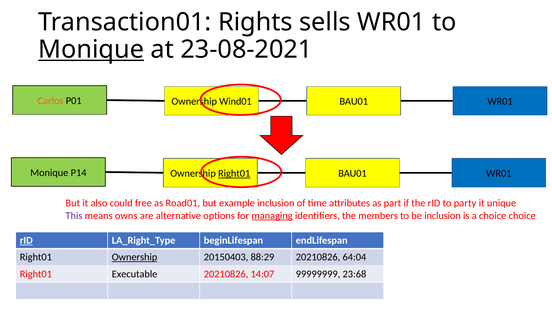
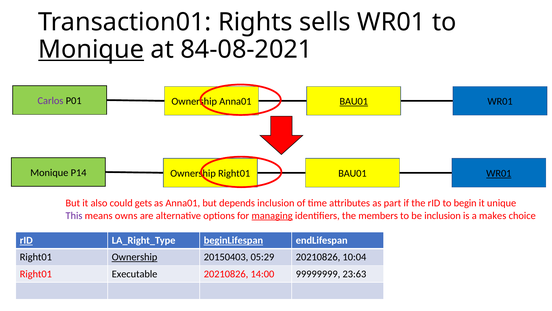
23-08-2021: 23-08-2021 -> 84-08-2021 (246, 49)
Carlos colour: orange -> purple (51, 101)
Wind01: Wind01 -> Anna01 (235, 101)
BAU01 underline: none -> present (354, 101)
Right01 underline: present -> none (234, 173)
WR01 underline: none -> present (499, 173)
free: free -> gets (143, 203)
as Road01: Road01 -> Anna01 (183, 203)
example: example -> depends (237, 203)
party: party -> begin (465, 203)
a choice: choice -> makes (493, 215)
beginLifespan underline: none -> present (233, 240)
88:29: 88:29 -> 05:29 (262, 257)
64:04: 64:04 -> 10:04 (354, 257)
14:07: 14:07 -> 14:00 (262, 274)
23:68: 23:68 -> 23:63 (354, 274)
